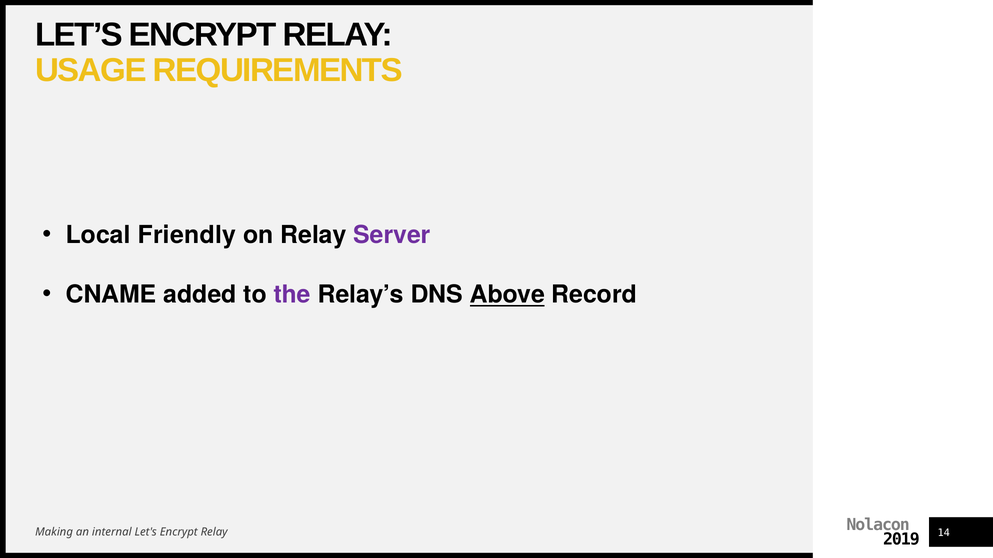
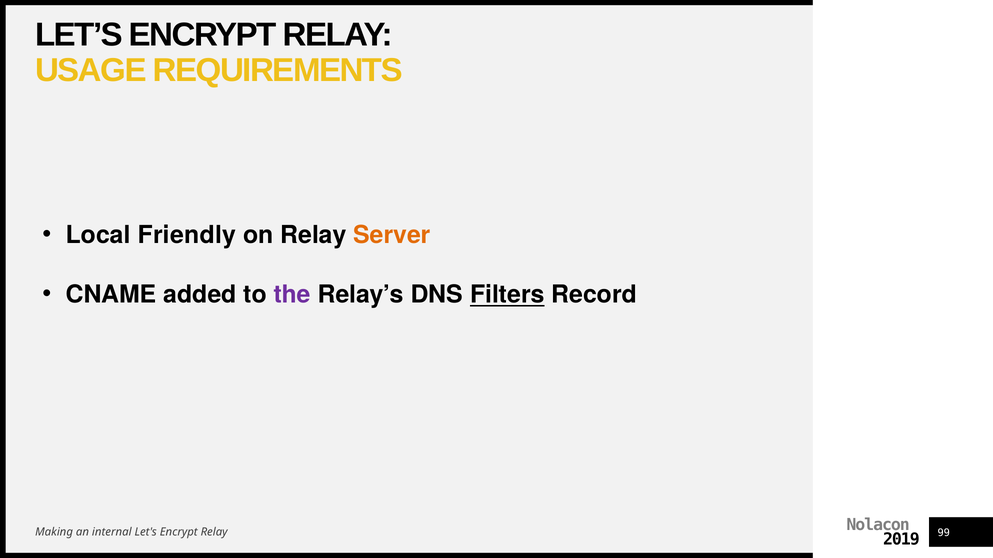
Server colour: purple -> orange (392, 235)
Above: Above -> Filters (507, 295)
14: 14 -> 99 (944, 533)
